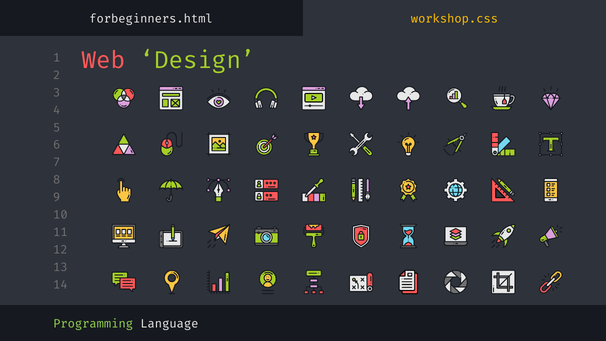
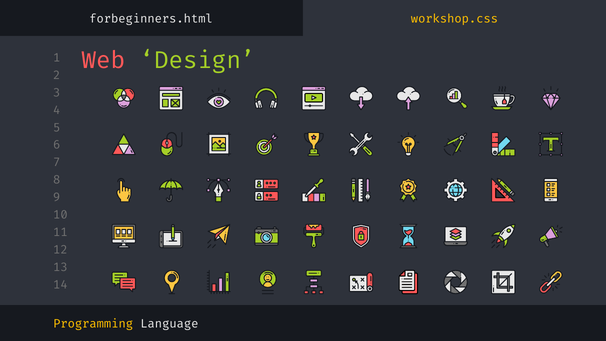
Programming colour: light green -> yellow (93, 324)
